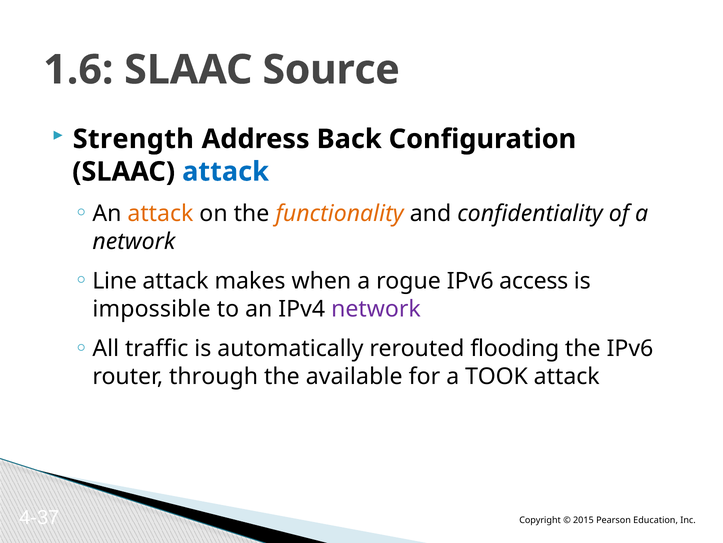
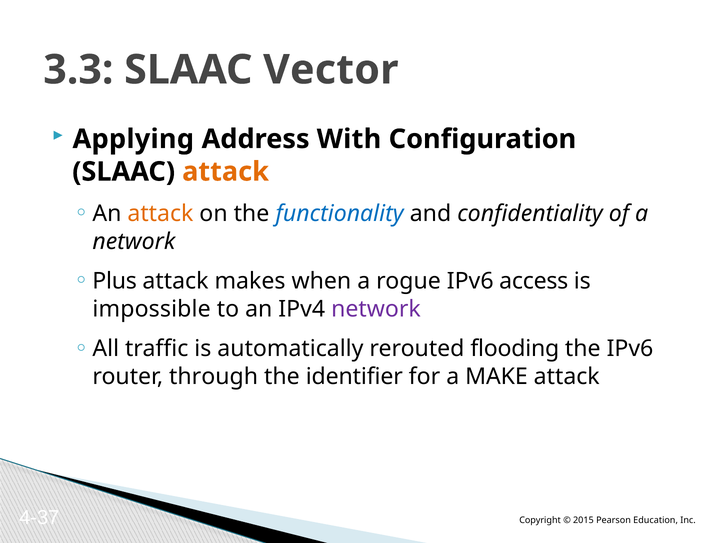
1.6: 1.6 -> 3.3 (78, 70)
Source: Source -> Vector (331, 70)
Strength: Strength -> Applying (133, 139)
Back: Back -> With (349, 139)
attack colour: blue -> orange (226, 171)
functionality colour: orange -> blue (340, 213)
Line: Line -> Plus (115, 281)
available: available -> identifier (354, 376)
TOOK: TOOK -> MAKE (496, 376)
